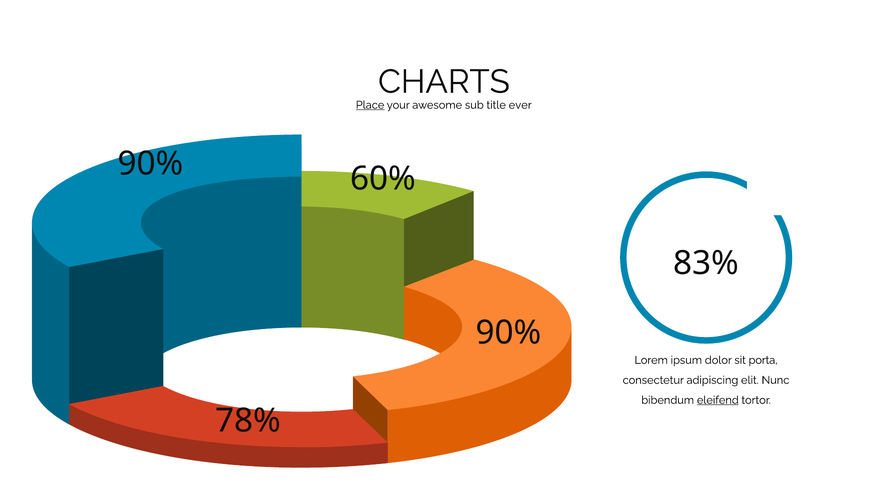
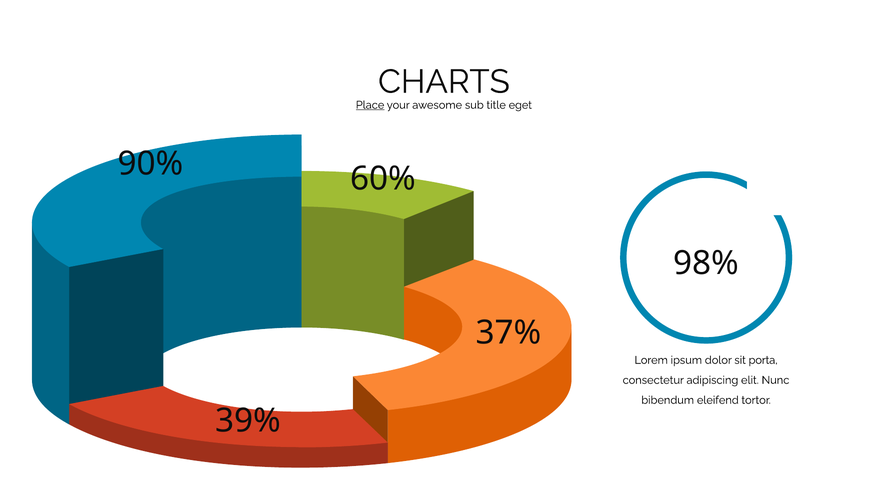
ever: ever -> eget (520, 105)
83%: 83% -> 98% (706, 263)
90%: 90% -> 37% (509, 332)
eleifend underline: present -> none (718, 400)
78%: 78% -> 39% (248, 420)
